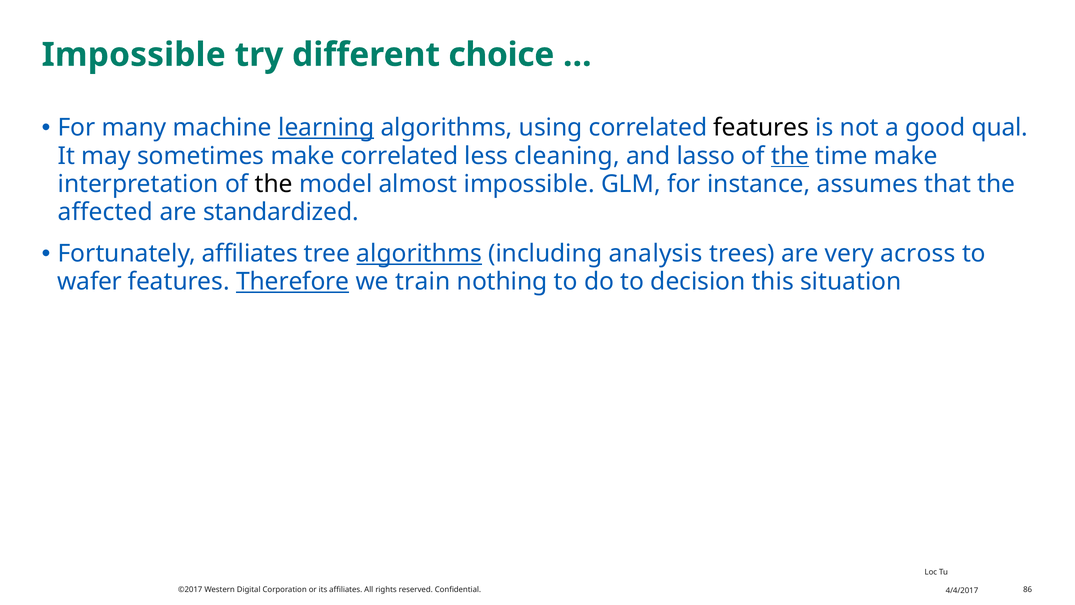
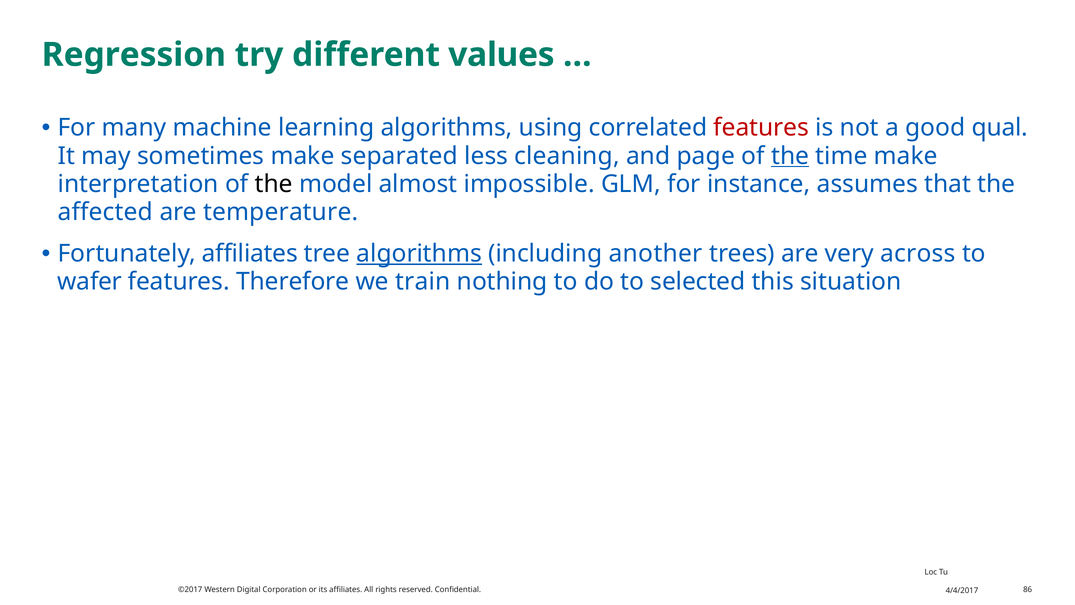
Impossible: Impossible -> Regression (134, 55)
choice: choice -> values (501, 55)
learning underline: present -> none (326, 128)
features colour: black -> red (761, 128)
make correlated: correlated -> separated (399, 156)
lasso: lasso -> page (706, 156)
standardized: standardized -> temperature (281, 212)
analysis: analysis -> another (656, 253)
Therefore underline: present -> none (293, 281)
decision: decision -> selected (698, 281)
